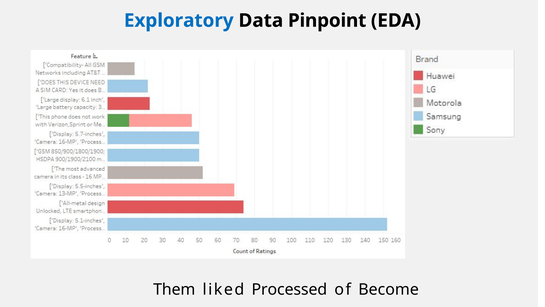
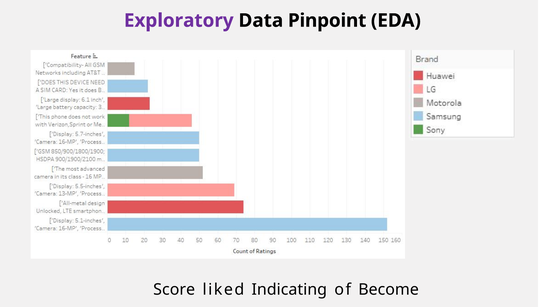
Exploratory colour: blue -> purple (179, 21)
Them: Them -> Score (174, 289)
Processed: Processed -> Indicating (289, 289)
